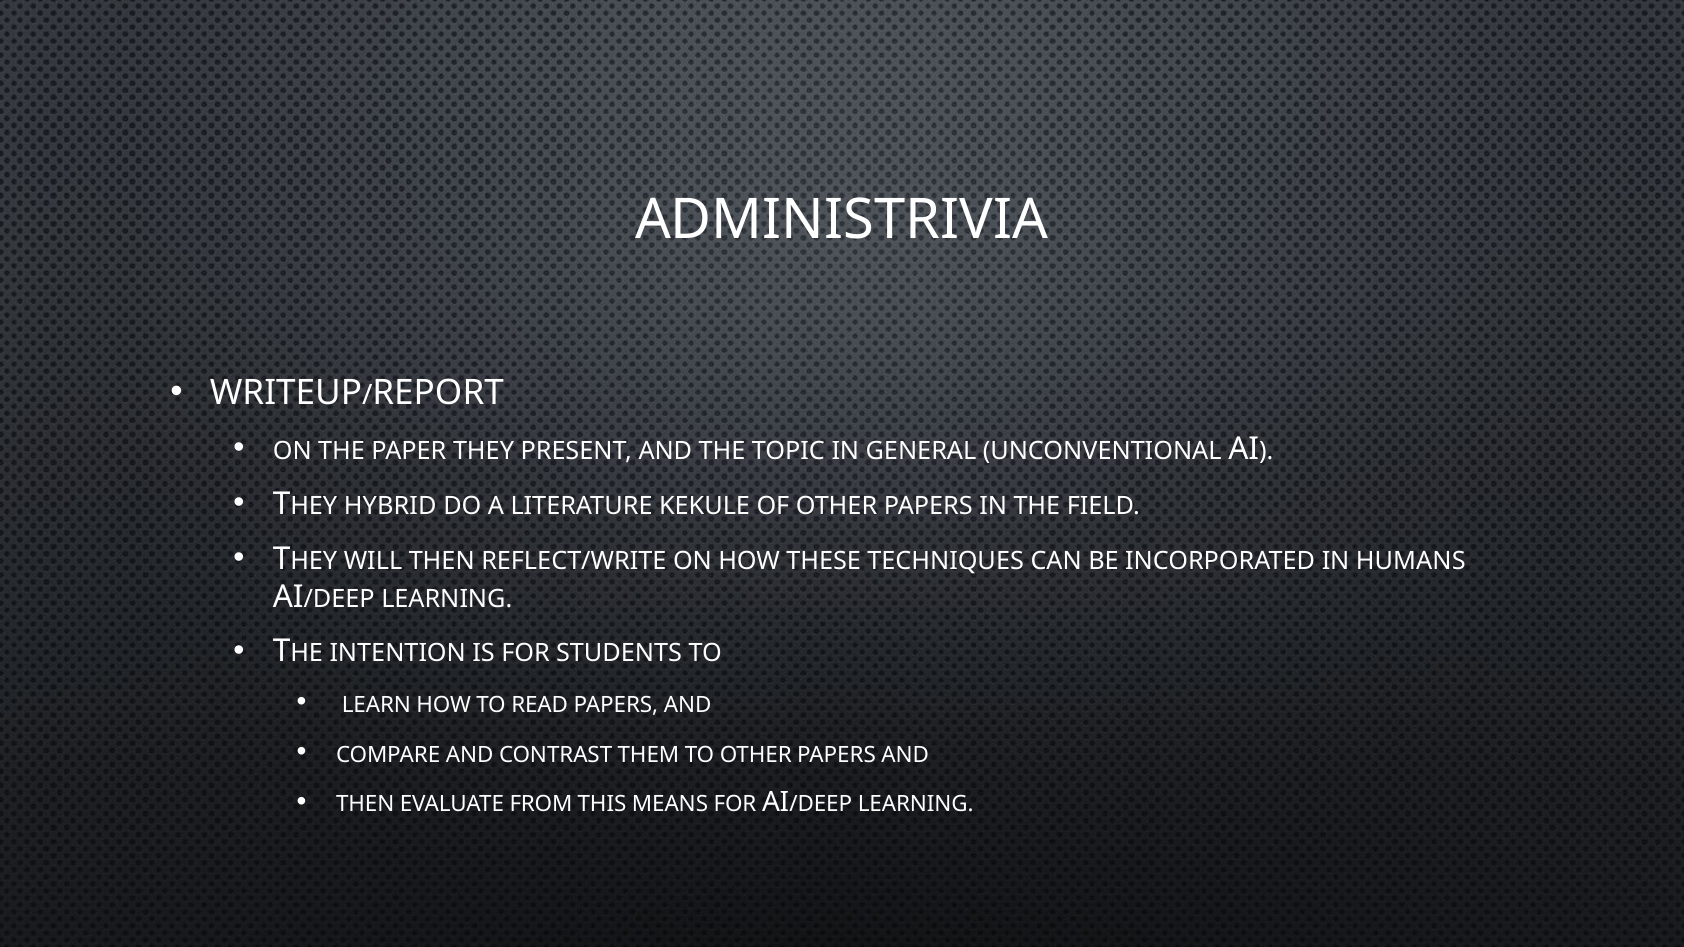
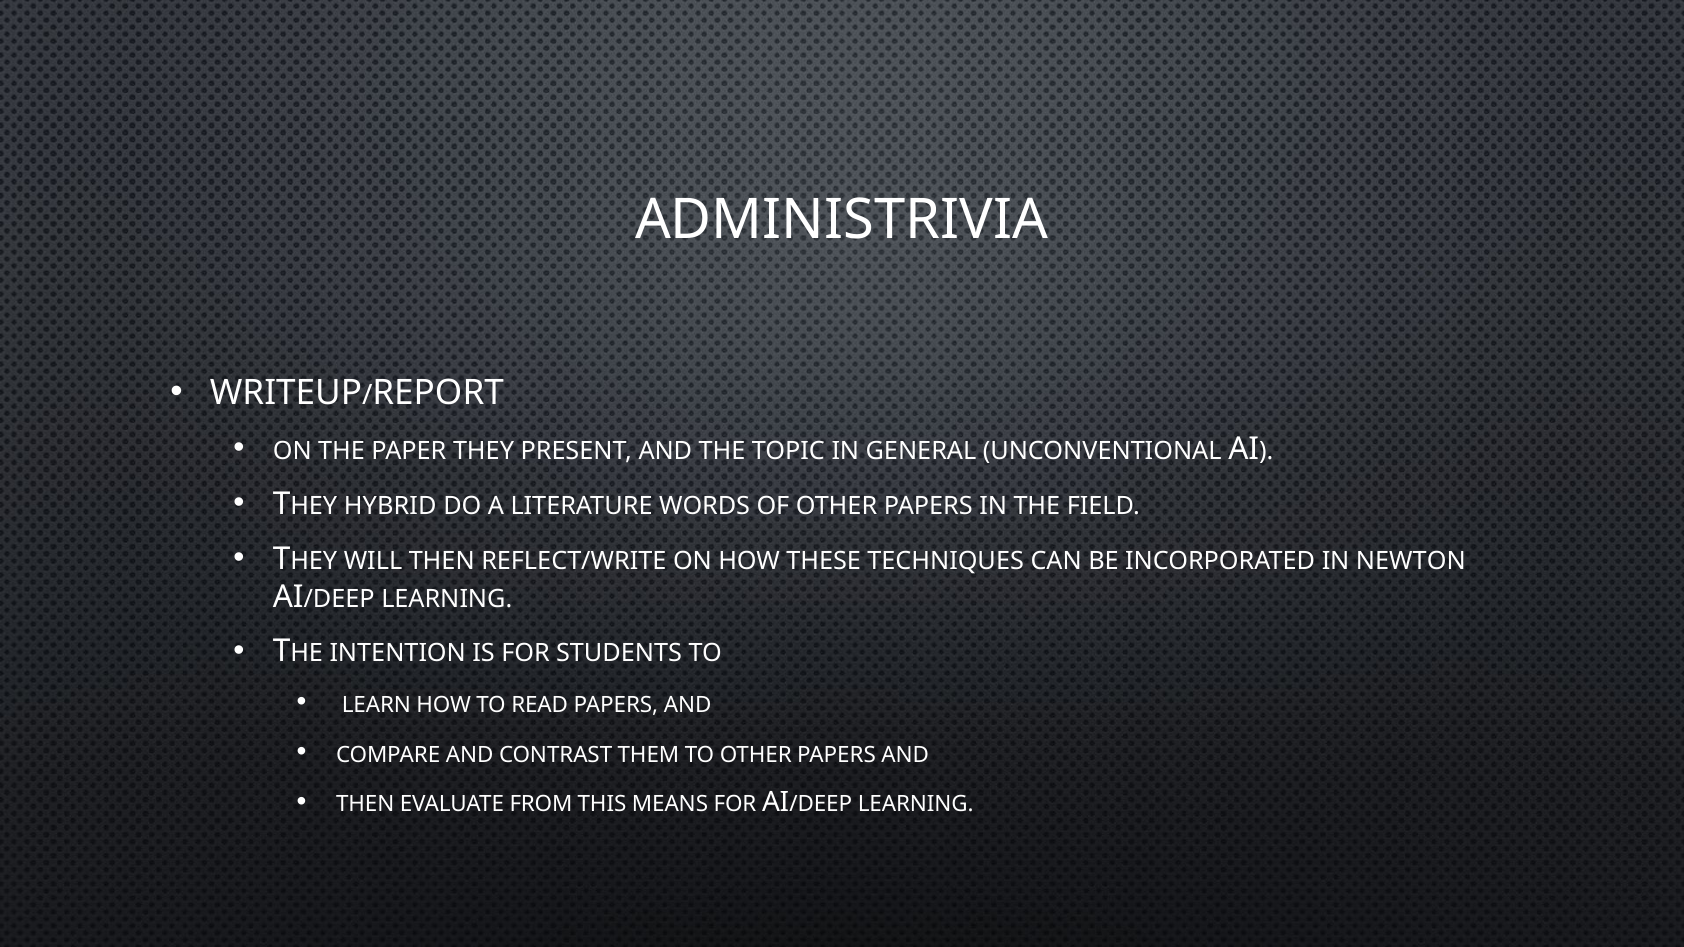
KEKULE: KEKULE -> WORDS (705, 506)
HUMANS: HUMANS -> NEWTON (1411, 561)
